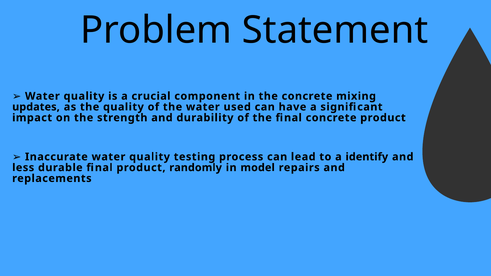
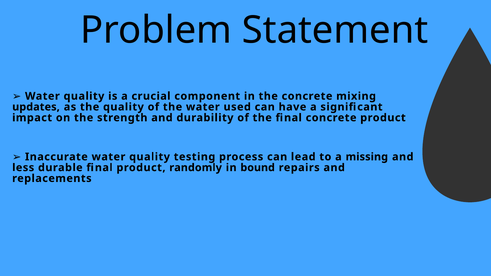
identify: identify -> missing (367, 157)
model: model -> bound (258, 168)
